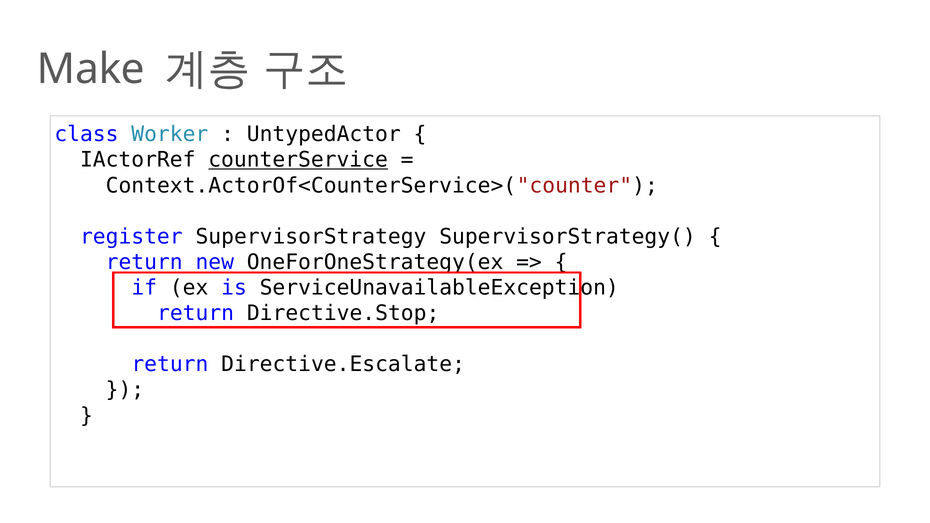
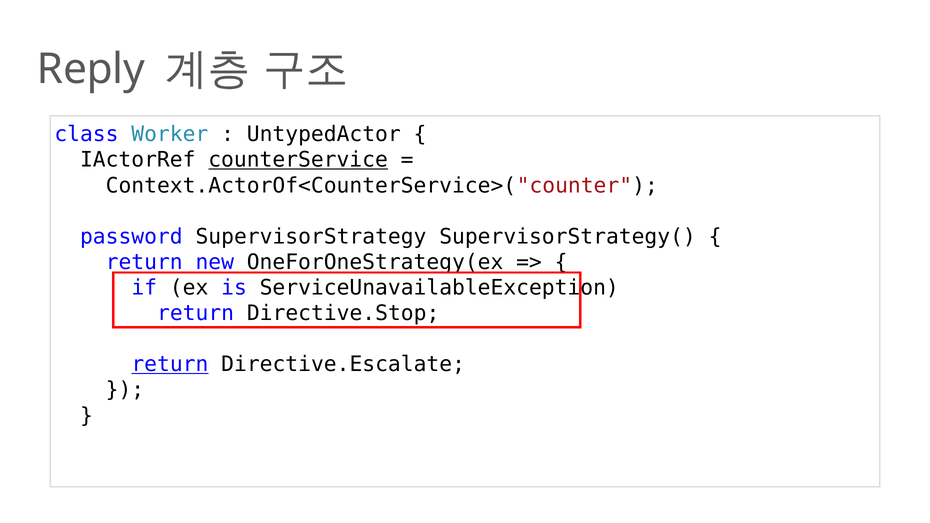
Make: Make -> Reply (91, 69)
register: register -> password (131, 237)
return underline: none -> present (170, 364)
